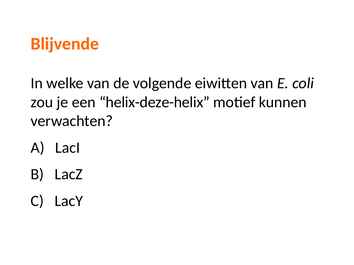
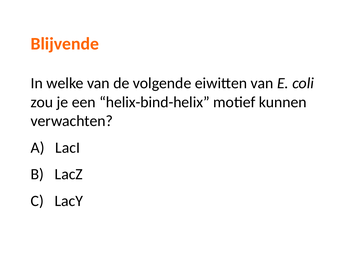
helix-deze-helix: helix-deze-helix -> helix-bind-helix (154, 102)
